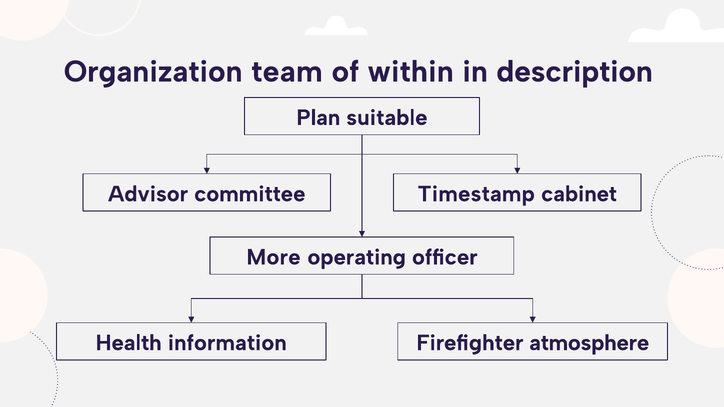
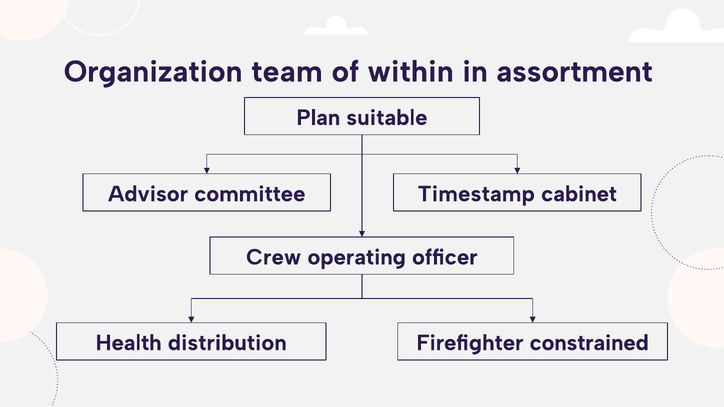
description: description -> assortment (574, 72)
More: More -> Crew (274, 257)
information: information -> distribution (227, 343)
atmosphere: atmosphere -> constrained (589, 343)
